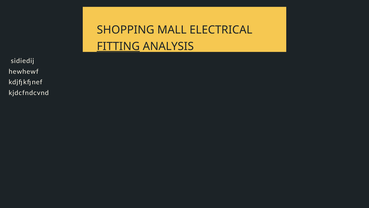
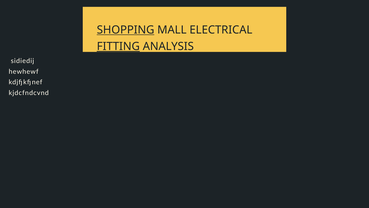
SHOPPING underline: none -> present (126, 30)
